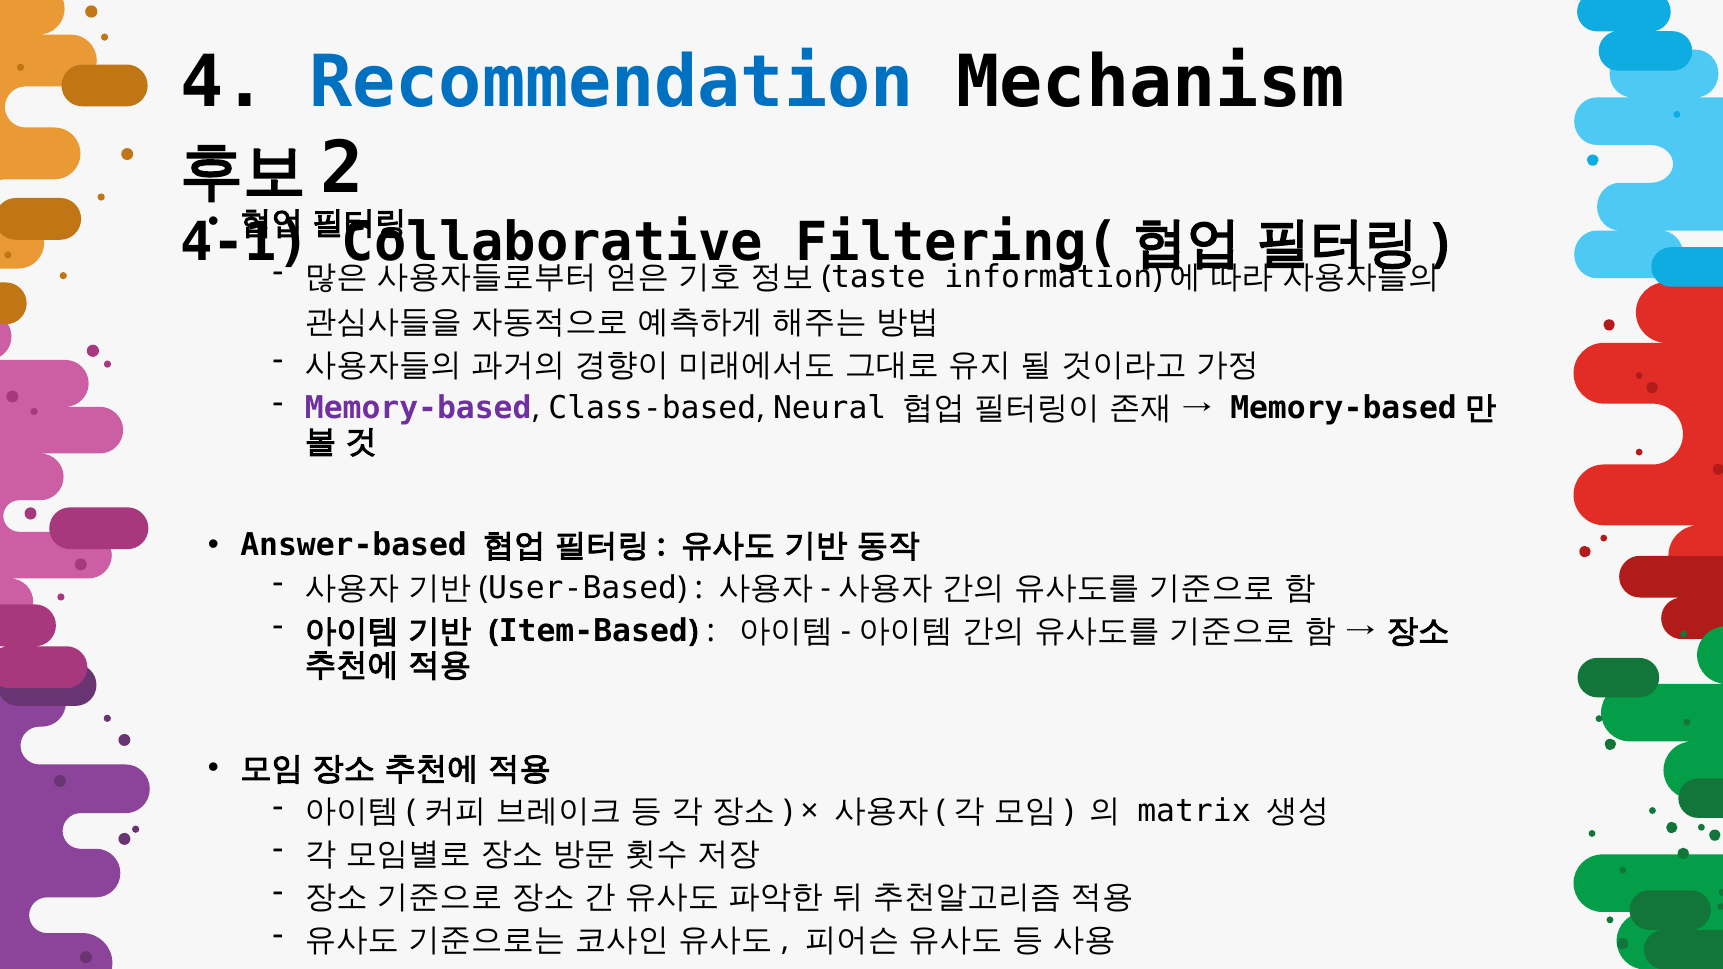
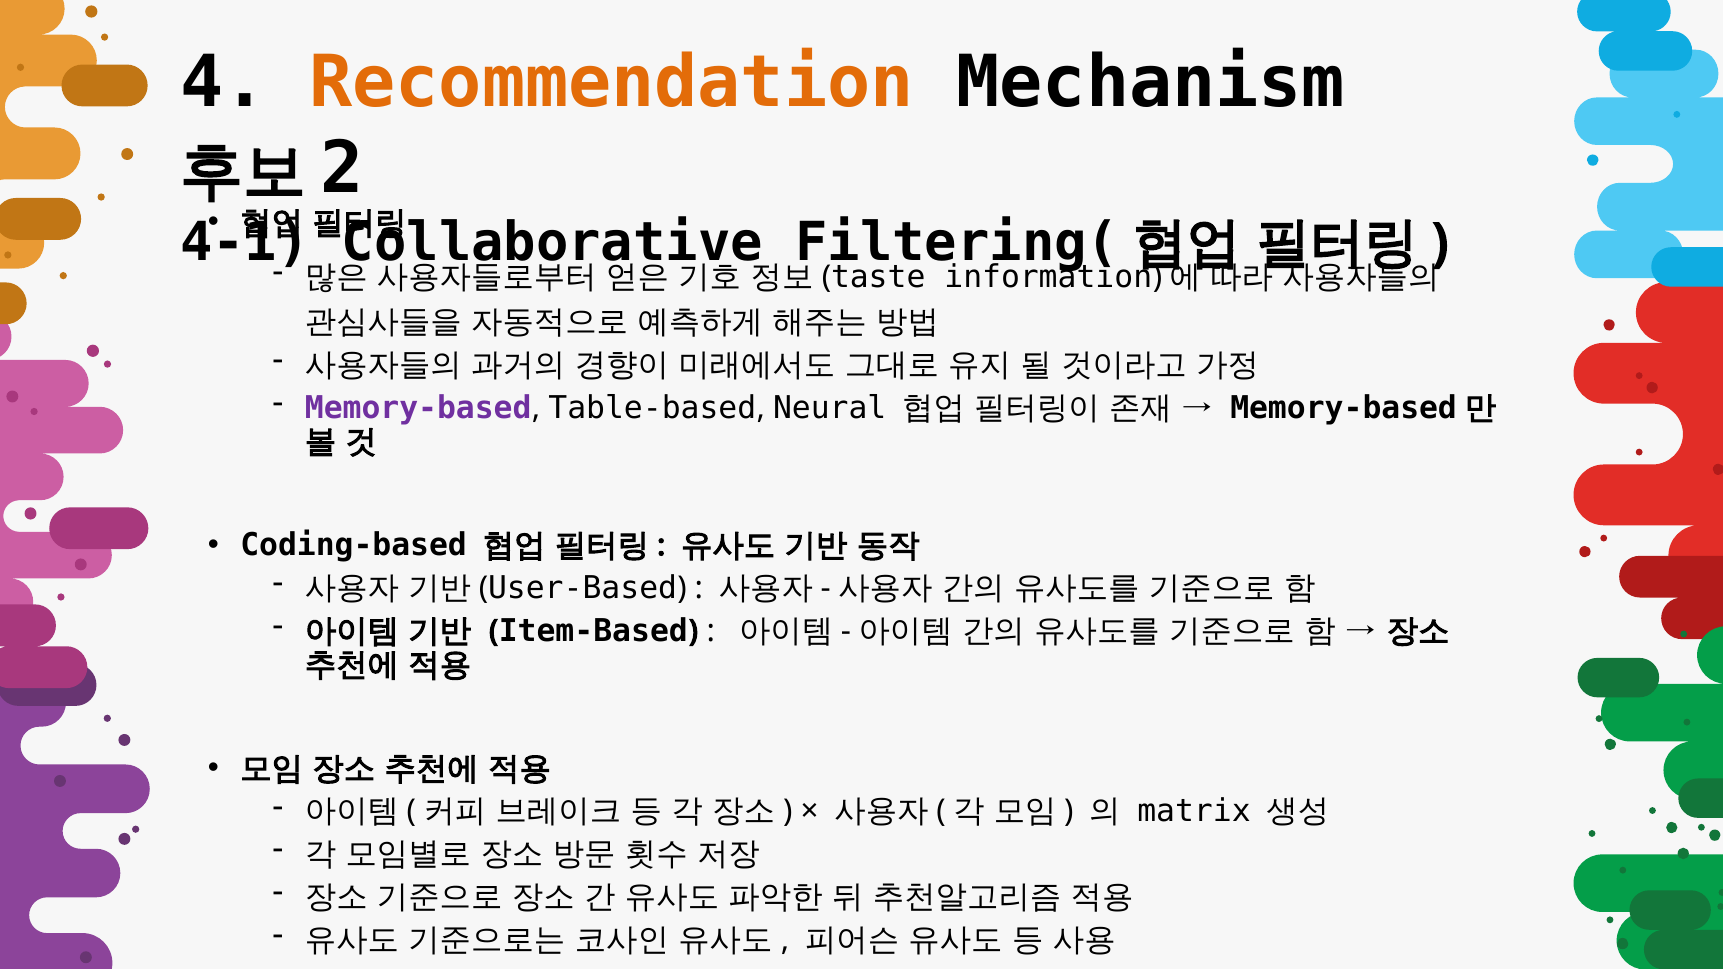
Recommendation colour: blue -> orange (611, 83)
Class-based: Class-based -> Table-based (652, 408)
Answer-based: Answer-based -> Coding-based (354, 545)
